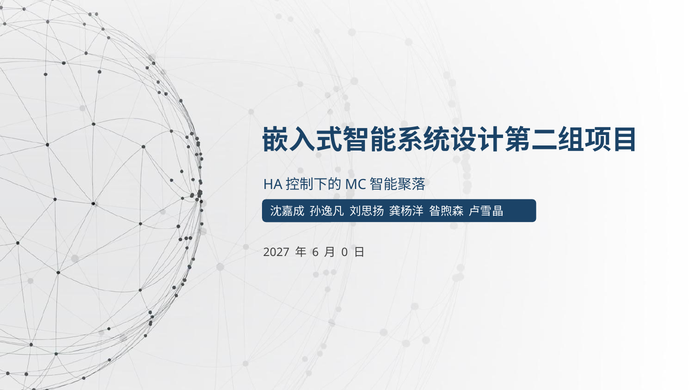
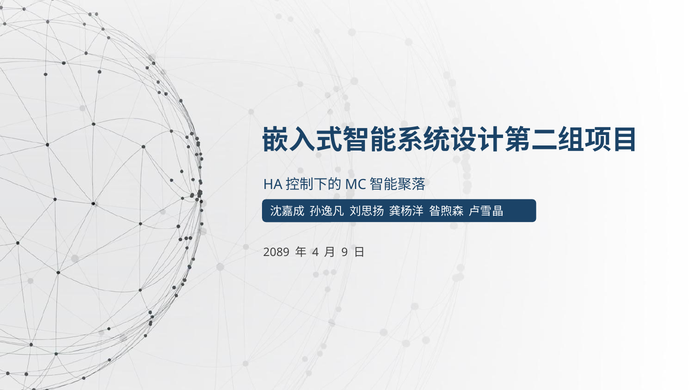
2027: 2027 -> 2089 (276, 253)
6: 6 -> 4 (315, 253)
0: 0 -> 9 (345, 253)
